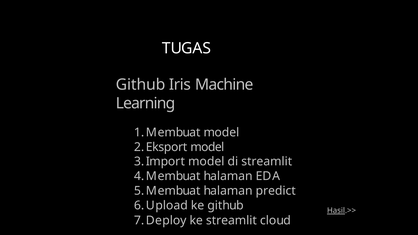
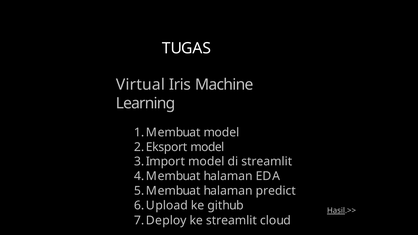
Github: Github -> Virtual (140, 85)
